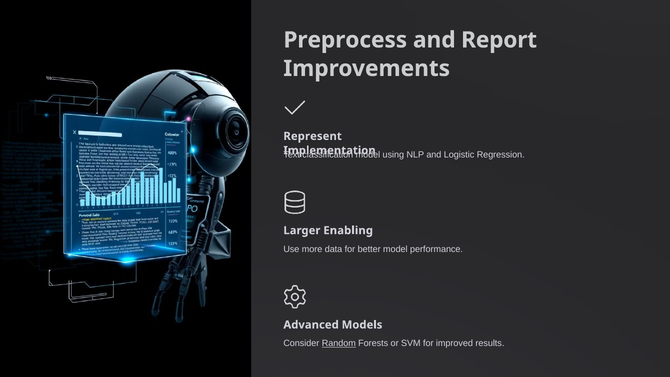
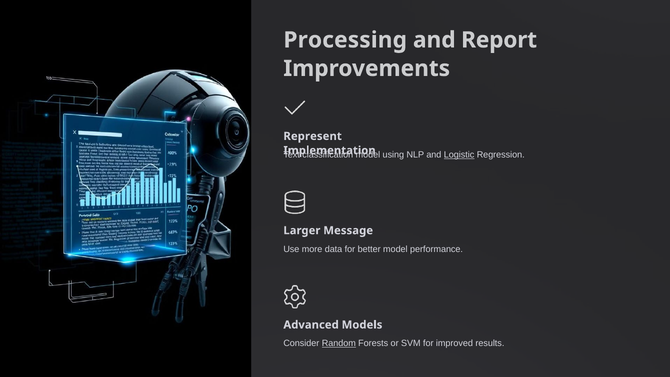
Preprocess: Preprocess -> Processing (345, 40)
Logistic underline: none -> present (459, 155)
Enabling: Enabling -> Message (348, 230)
